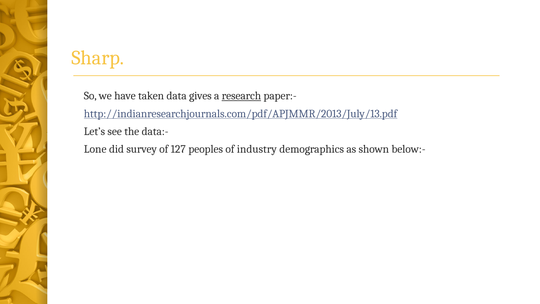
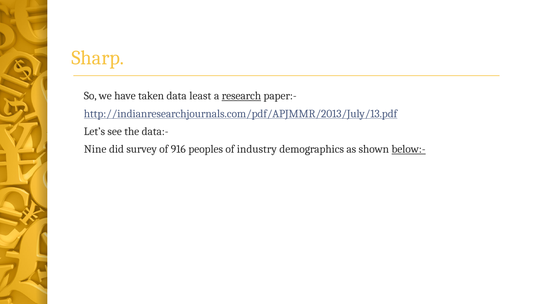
gives: gives -> least (200, 96)
Lone: Lone -> Nine (95, 149)
127: 127 -> 916 (178, 149)
below:- underline: none -> present (409, 149)
